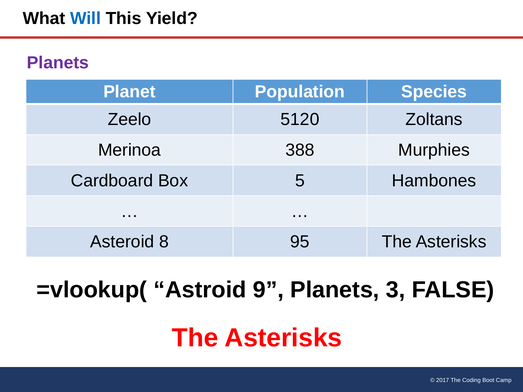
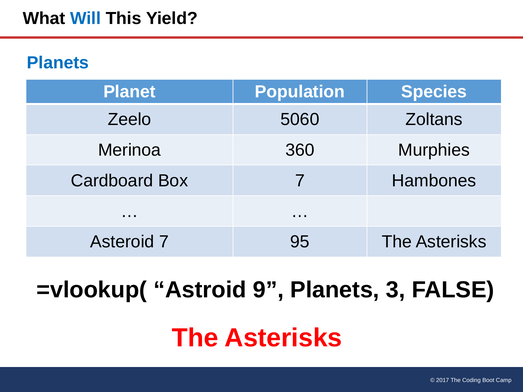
Planets colour: purple -> blue (58, 63)
5120: 5120 -> 5060 (300, 120)
388: 388 -> 360 (300, 150)
Box 5: 5 -> 7 (300, 181)
Asteroid 8: 8 -> 7 (164, 242)
